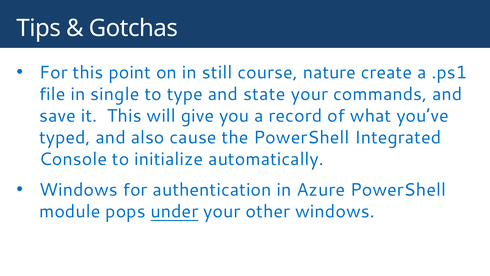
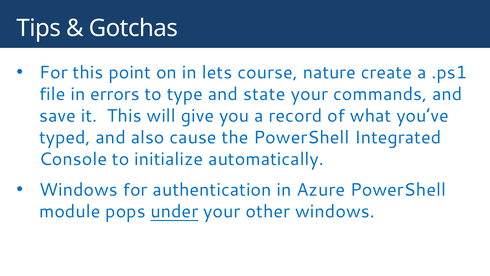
still: still -> lets (217, 72)
single: single -> errors (115, 94)
